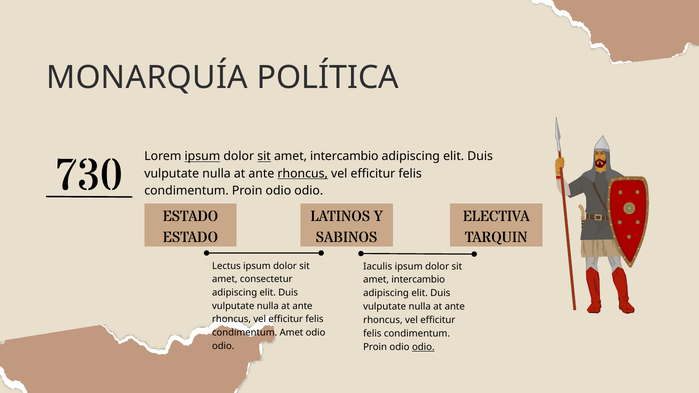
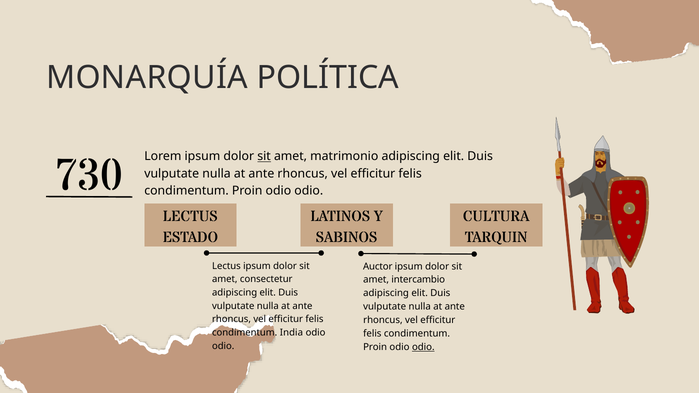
ipsum underline: present -> none (202, 156)
intercambio: intercambio -> matrimonio (344, 156)
rhoncus underline: present -> none (303, 174)
ESTADO: ESTADO -> LECTUS (190, 217)
ELECTIVA: ELECTIVA -> CULTURA (496, 217)
Iaculis: Iaculis -> Auctor (378, 266)
condimentum Amet: Amet -> India (291, 333)
